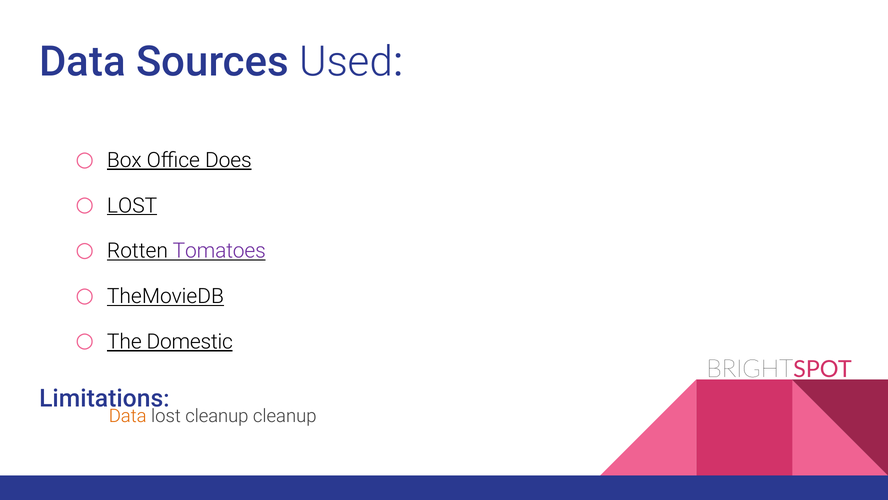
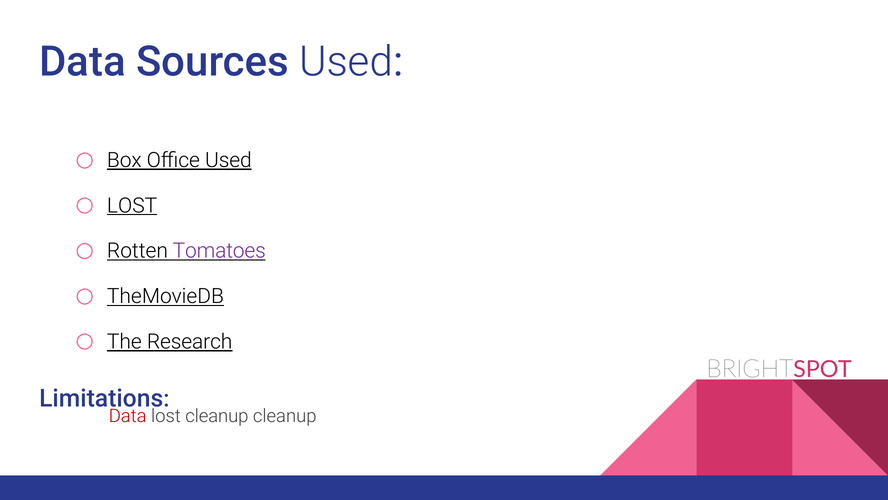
Office Does: Does -> Used (228, 160)
Domestic: Domestic -> Research (190, 341)
Data colour: orange -> red (128, 416)
